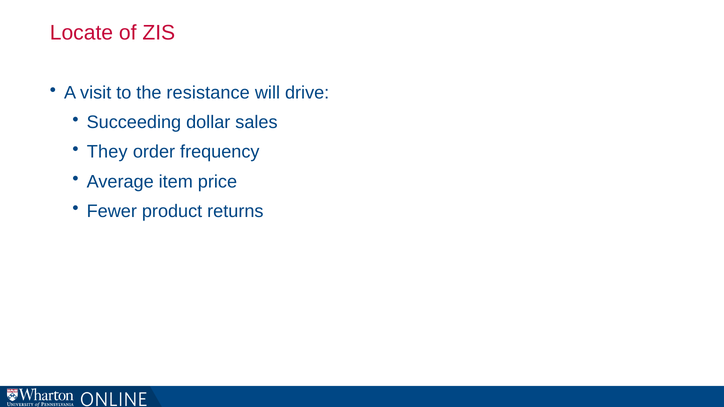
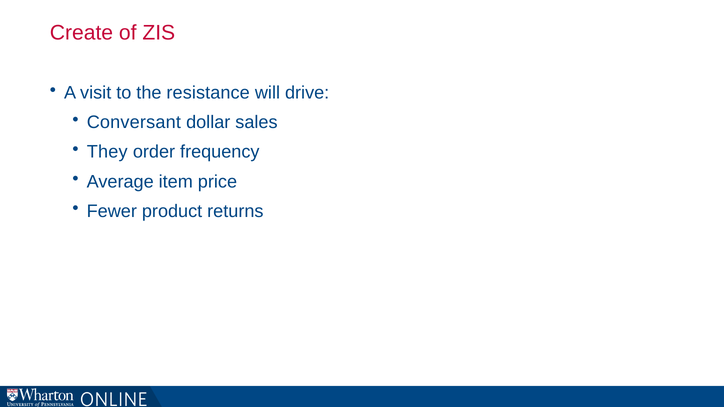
Locate: Locate -> Create (81, 33)
Succeeding: Succeeding -> Conversant (134, 123)
